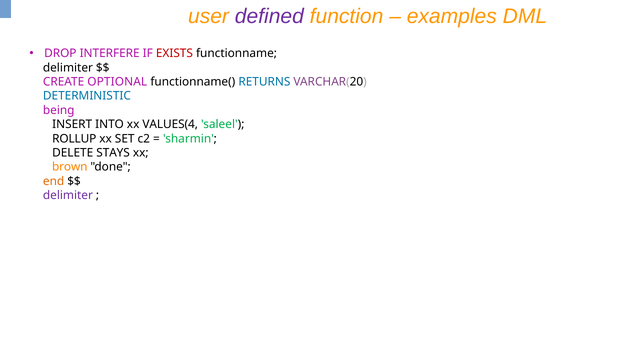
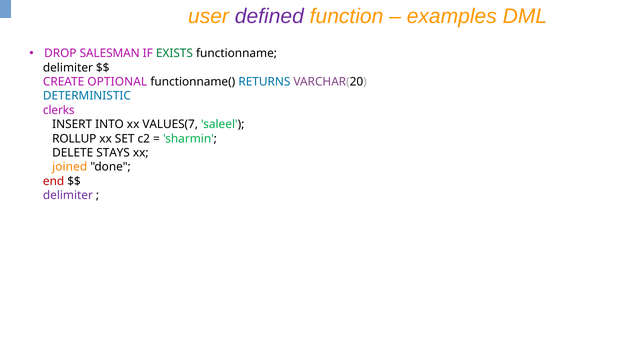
INTERFERE: INTERFERE -> SALESMAN (110, 53)
EXISTS colour: red -> green (174, 53)
being: being -> clerks (59, 110)
VALUES(4: VALUES(4 -> VALUES(7 (170, 124)
brown: brown -> joined (70, 167)
end colour: orange -> red (54, 181)
